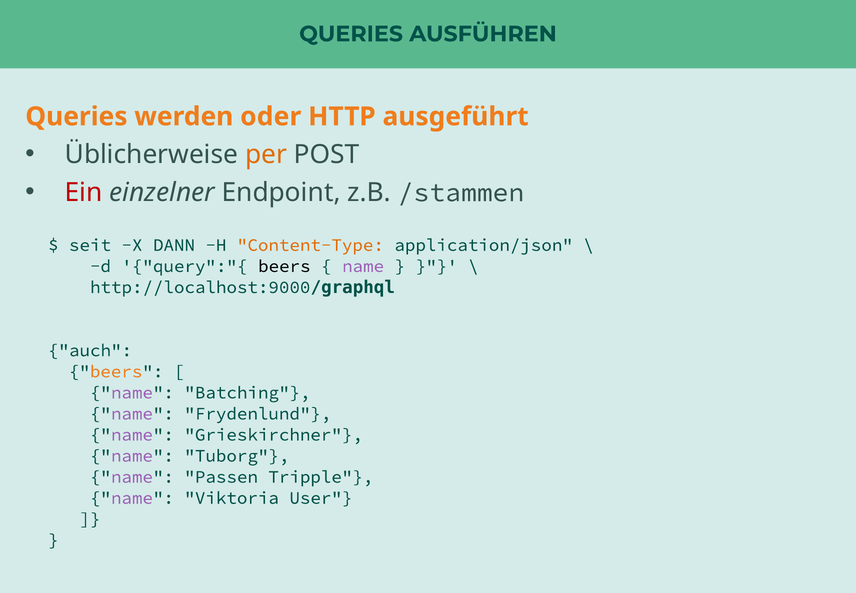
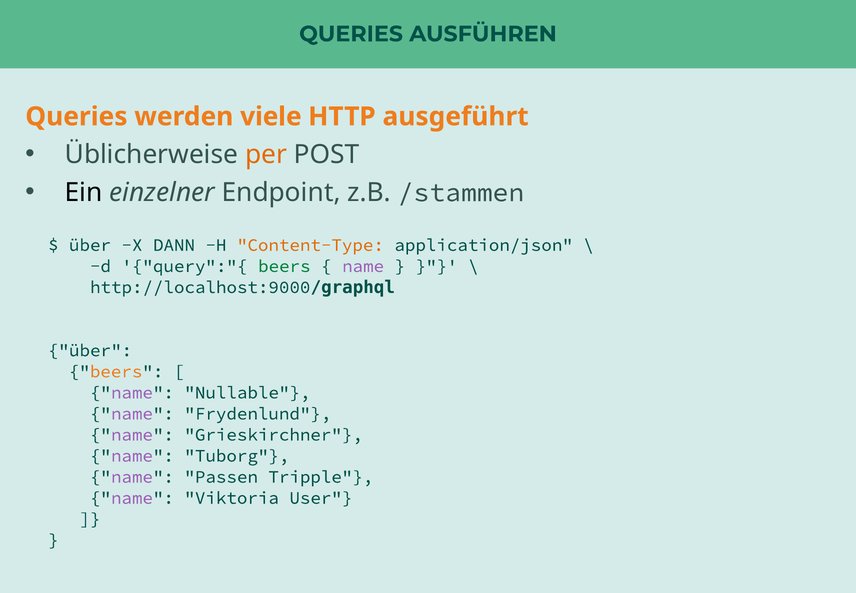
oder: oder -> viele (271, 117)
Ein colour: red -> black (84, 192)
seit: seit -> über (90, 245)
beers colour: black -> green (284, 266)
auch: auch -> über (90, 350)
Batching: Batching -> Nullable (247, 392)
